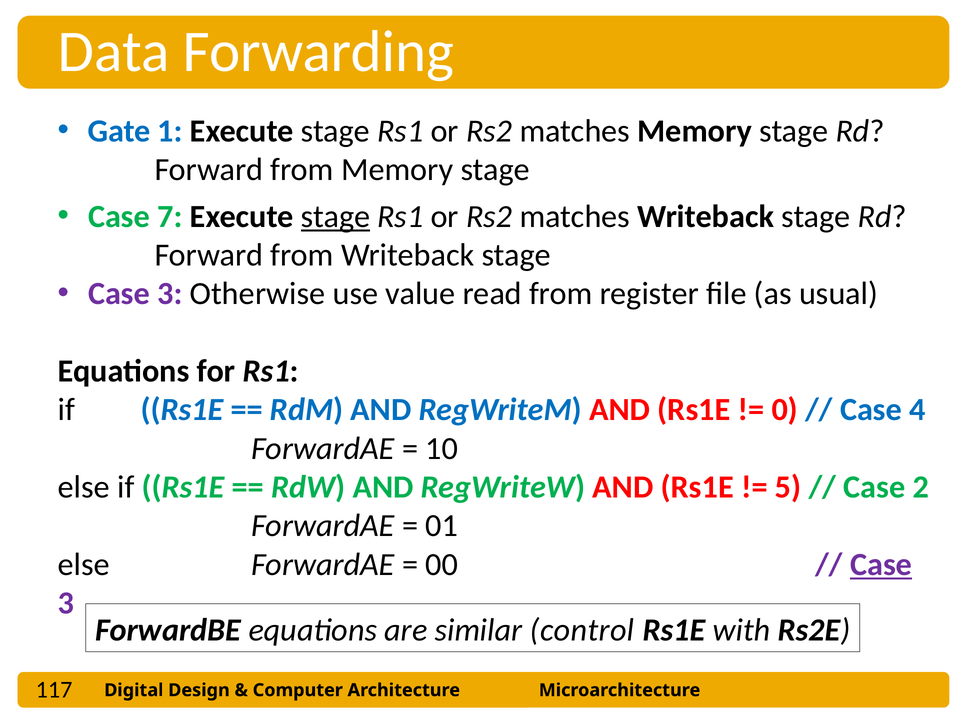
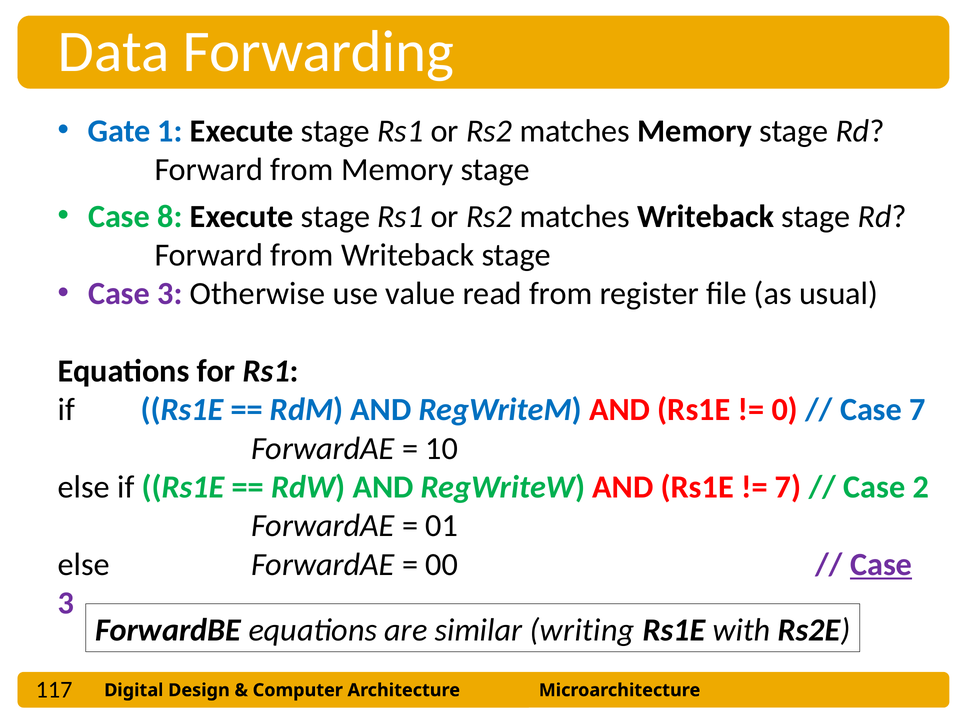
7: 7 -> 8 (170, 217)
stage underline: present -> none (335, 217)
Case 4: 4 -> 7 (917, 410)
5: 5 -> 7 (788, 487)
control: control -> writing (582, 630)
